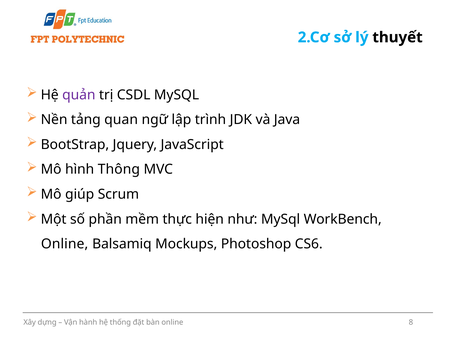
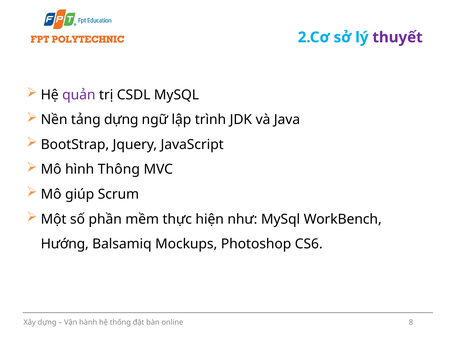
thuyết colour: black -> purple (398, 37)
tảng quan: quan -> dựng (121, 120)
Online: Online -> Hướng (65, 244)
